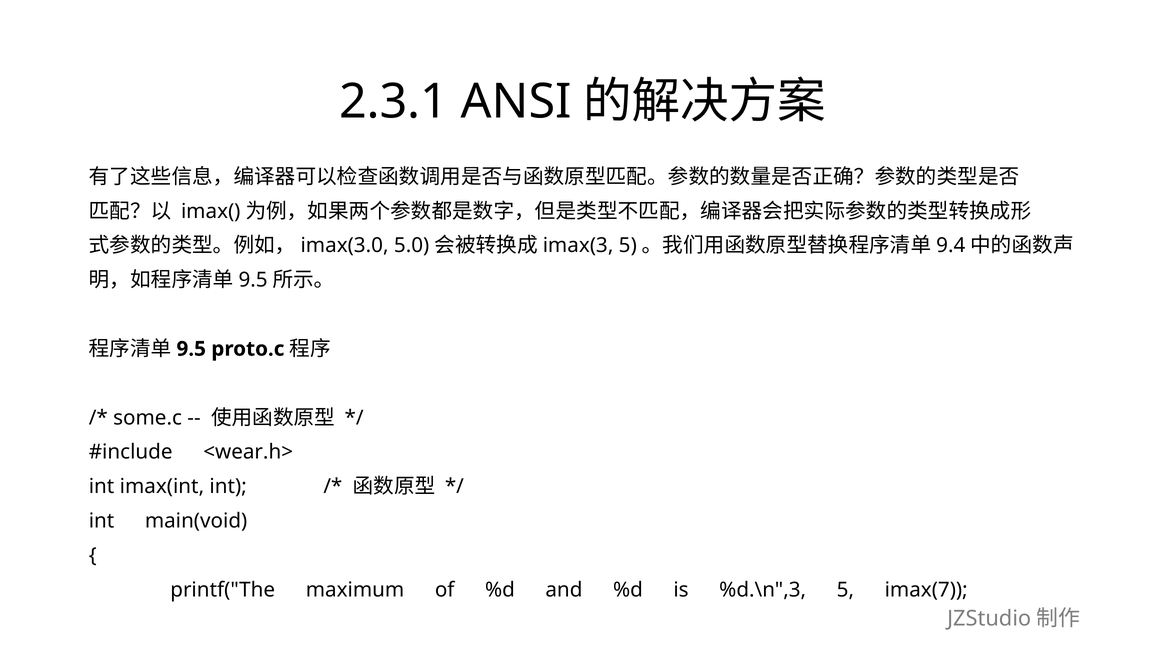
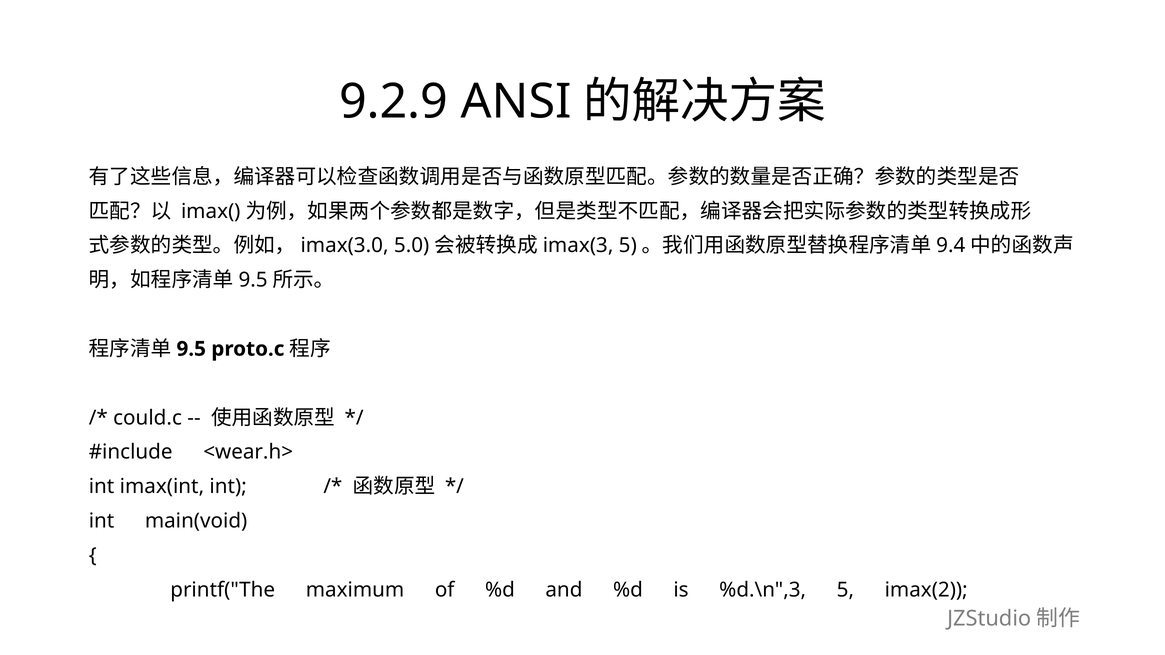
2.3.1: 2.3.1 -> 9.2.9 (394, 102)
some.c: some.c -> could.c (148, 418)
imax(7: imax(7 -> imax(2 (926, 590)
